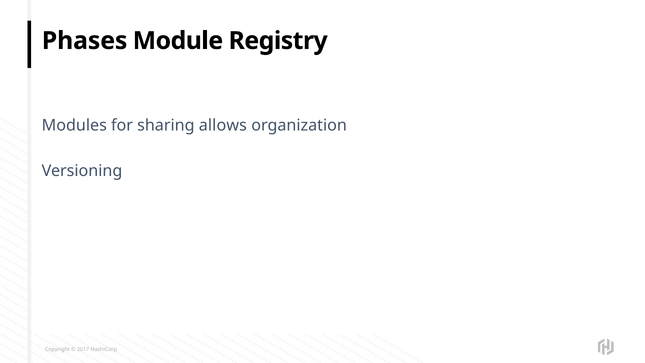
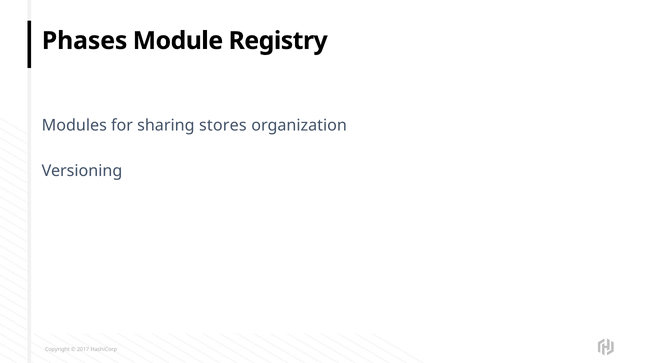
allows: allows -> stores (223, 125)
